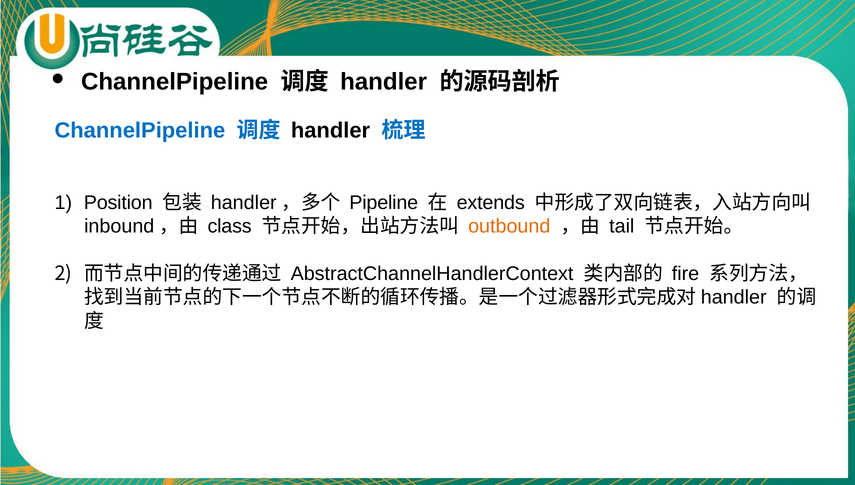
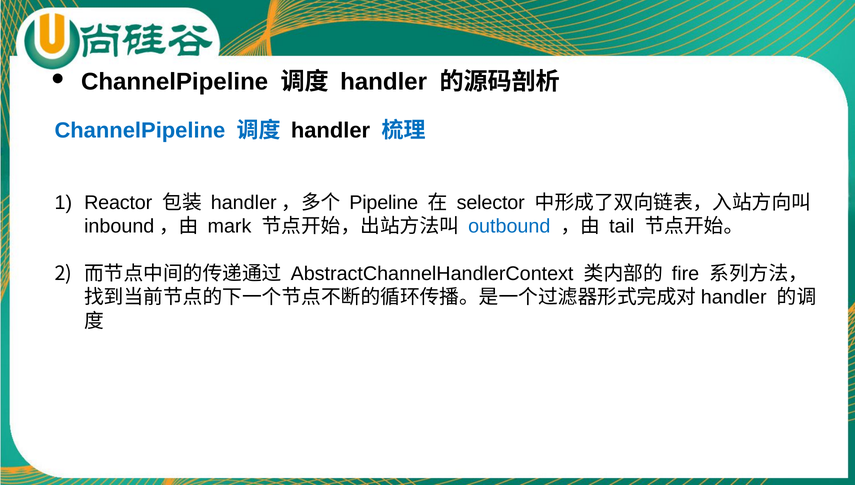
Position: Position -> Reactor (118, 203)
extends: extends -> selector (491, 203)
class: class -> mark (229, 226)
outbound colour: orange -> blue (509, 226)
